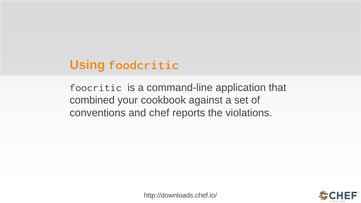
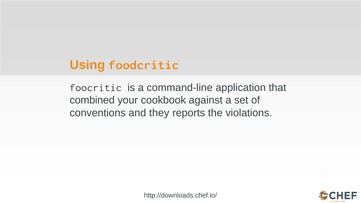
chef: chef -> they (159, 113)
